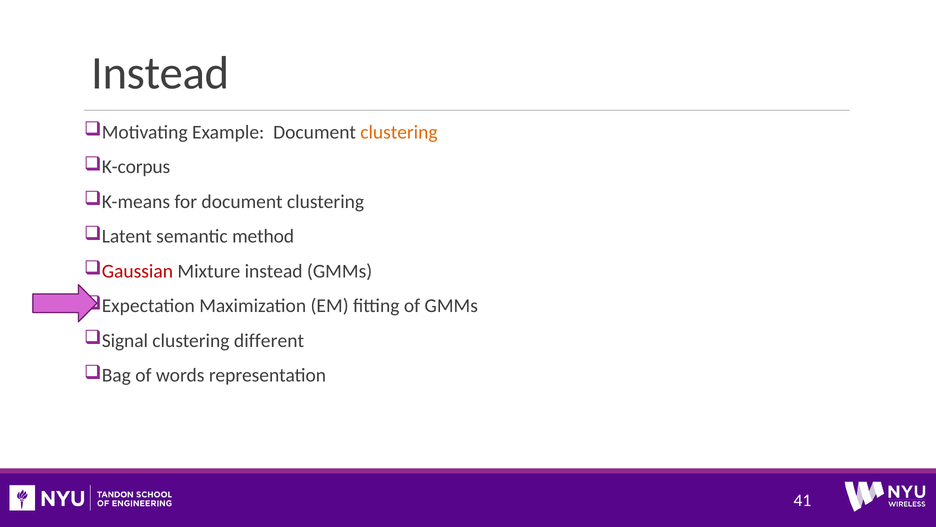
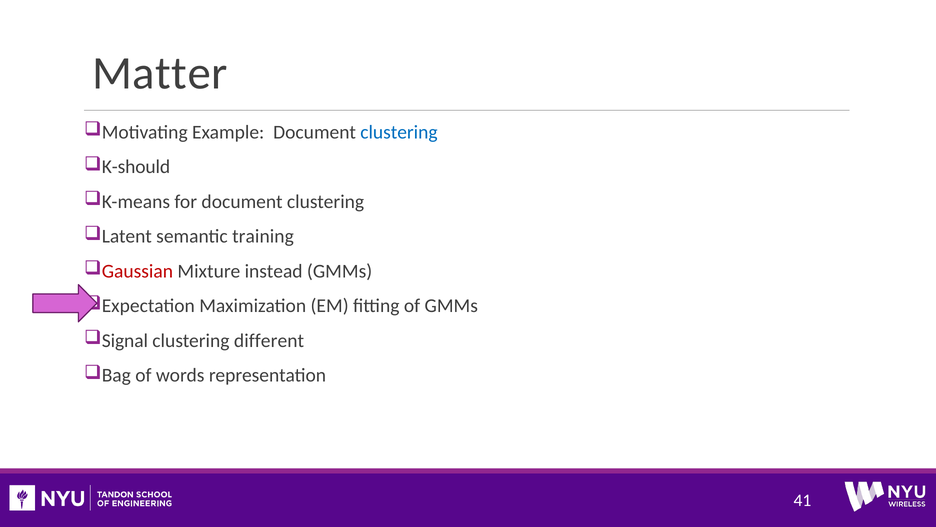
Instead: Instead -> Matter (160, 73)
clustering colour: orange -> blue (399, 132)
K-corpus: K-corpus -> K-should (136, 167)
method: method -> training (263, 236)
